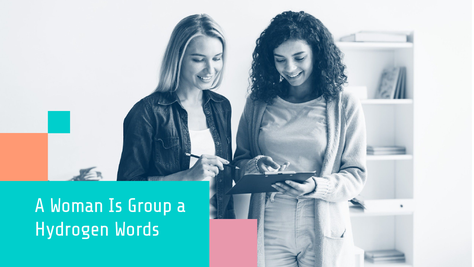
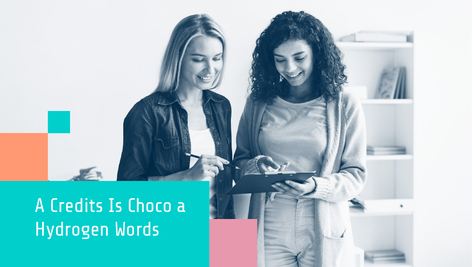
Woman: Woman -> Credits (77, 205)
Group: Group -> Choco (150, 205)
